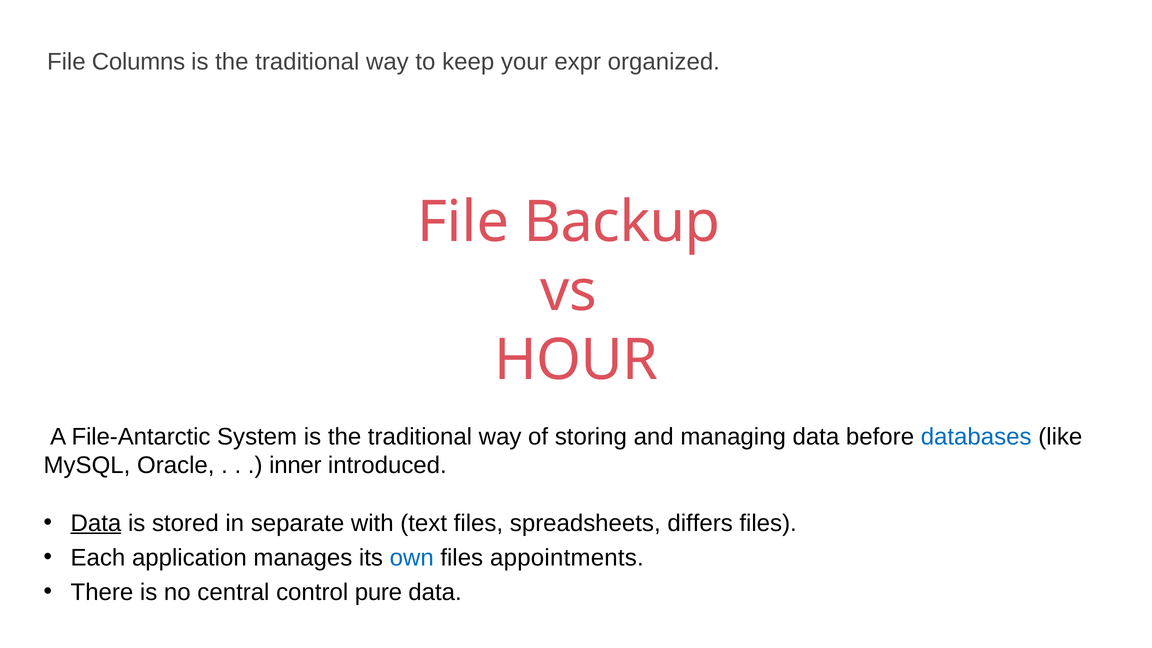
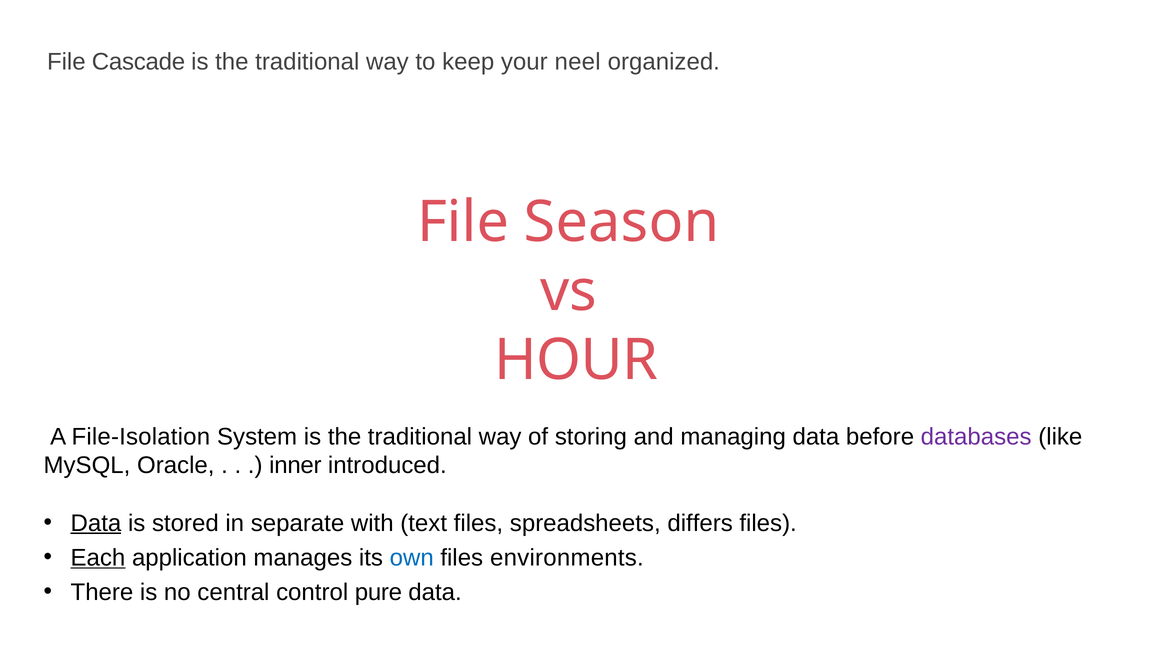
Columns: Columns -> Cascade (139, 62)
expr: expr -> neel (578, 62)
Backup: Backup -> Season (622, 222)
File-Antarctic: File-Antarctic -> File-Isolation (141, 437)
databases colour: blue -> purple (976, 437)
Each underline: none -> present (98, 558)
appointments: appointments -> environments (567, 558)
